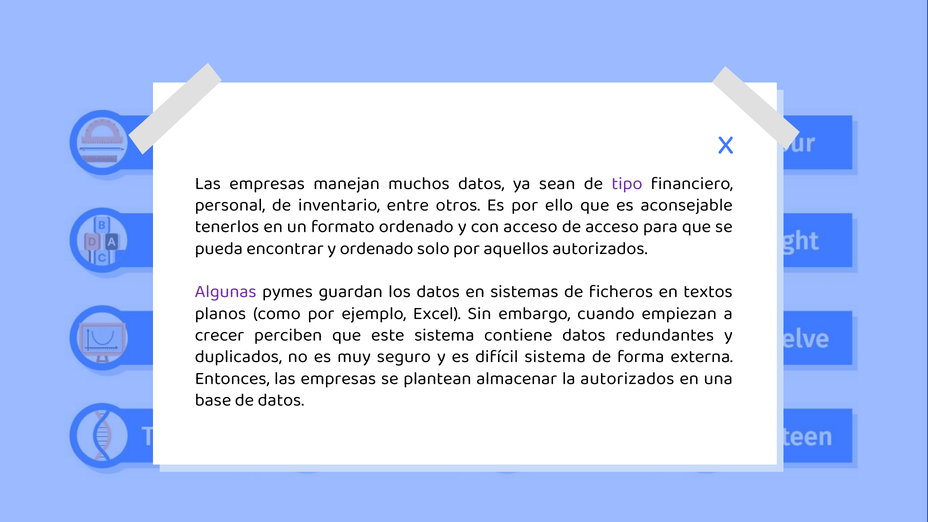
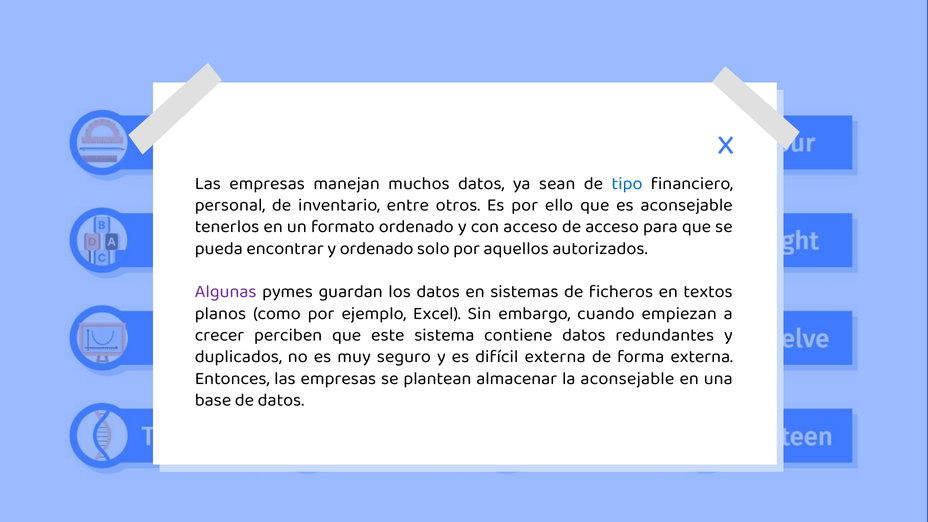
tipo colour: purple -> blue (627, 183)
difícil sistema: sistema -> externa (555, 356)
la autorizados: autorizados -> aconsejable (627, 378)
